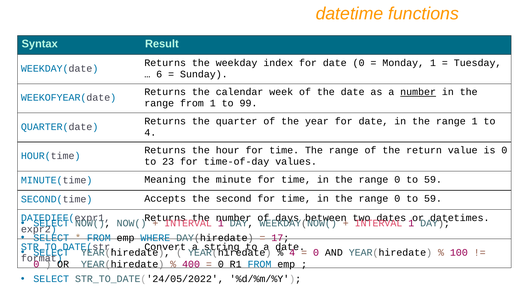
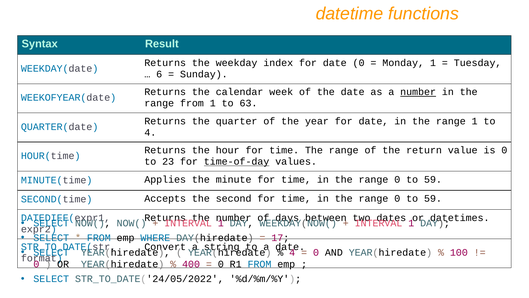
99: 99 -> 63 (248, 103)
time-of-day underline: none -> present (237, 161)
Meaning: Meaning -> Applies (165, 179)
